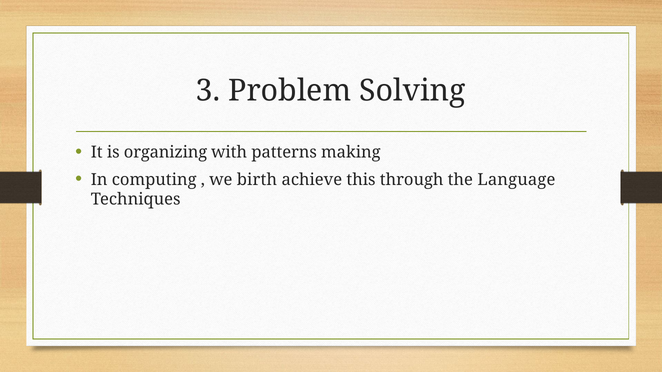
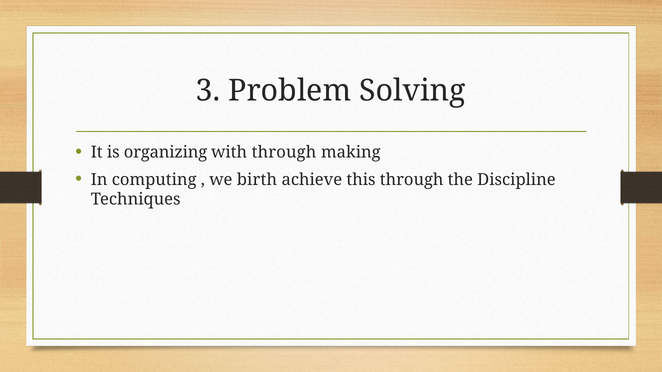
with patterns: patterns -> through (284, 152)
Language: Language -> Discipline (516, 180)
